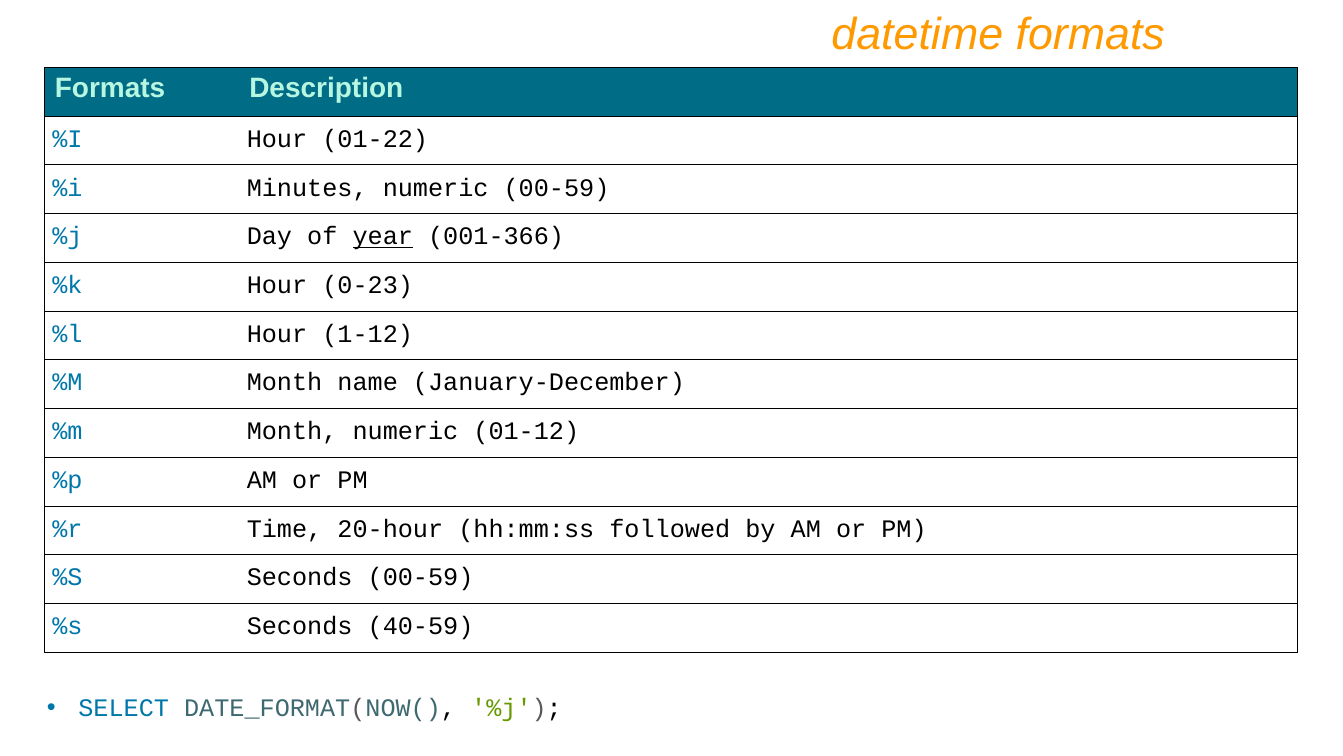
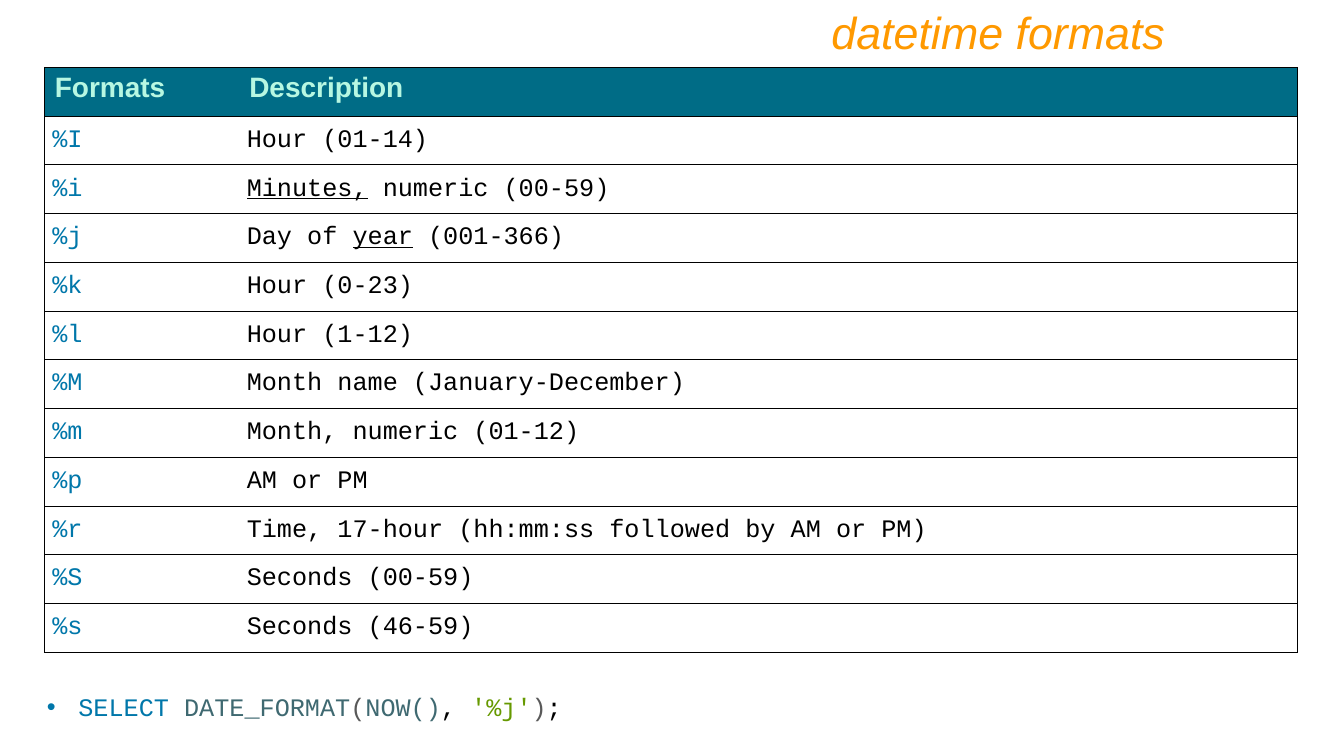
01-22: 01-22 -> 01-14 (375, 139)
Minutes underline: none -> present (307, 188)
20-hour: 20-hour -> 17-hour (390, 528)
40-59: 40-59 -> 46-59 (421, 626)
